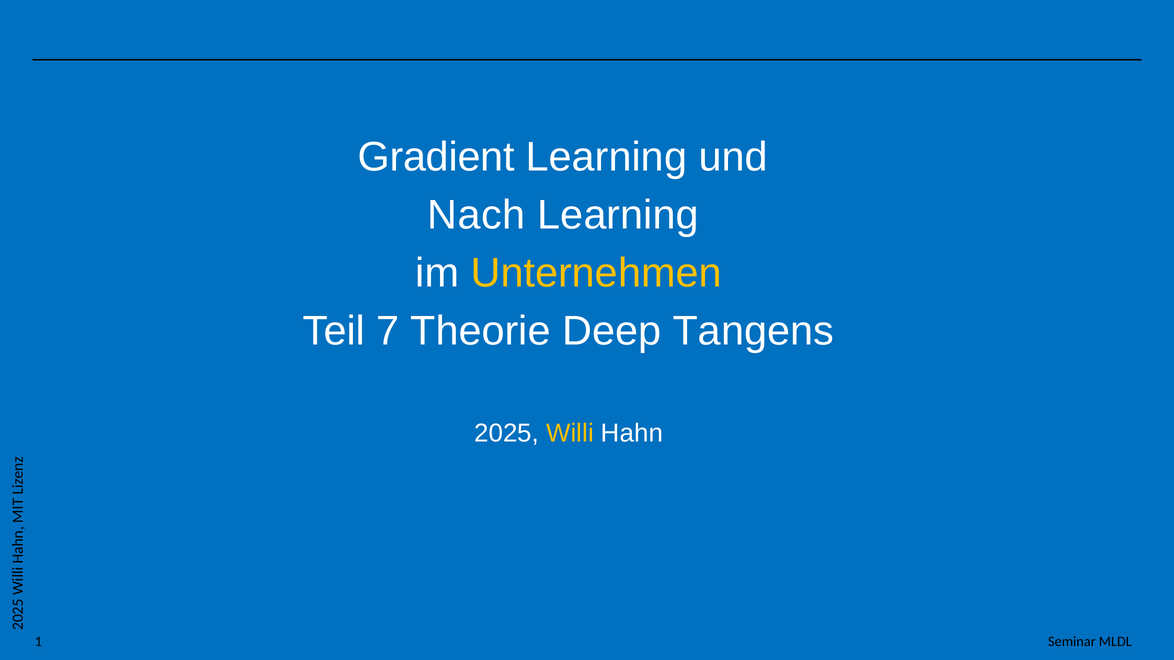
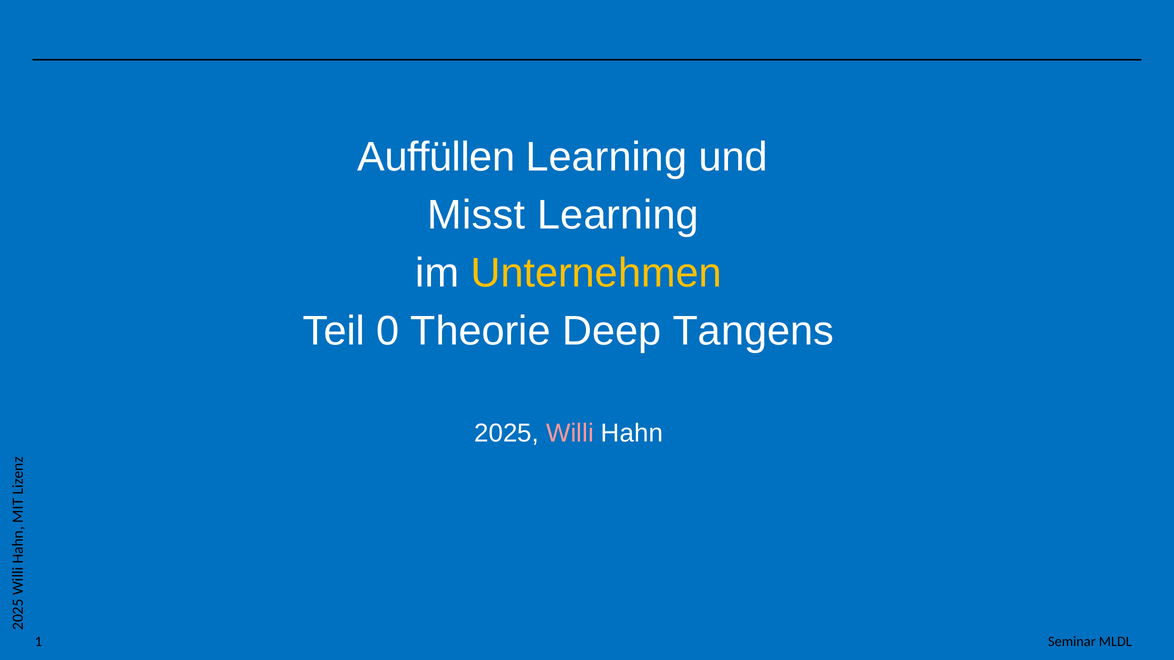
Gradient: Gradient -> Auffüllen (436, 157)
Nach: Nach -> Misst (476, 215)
Teil 7: 7 -> 0 (388, 331)
Willi colour: yellow -> pink (570, 433)
